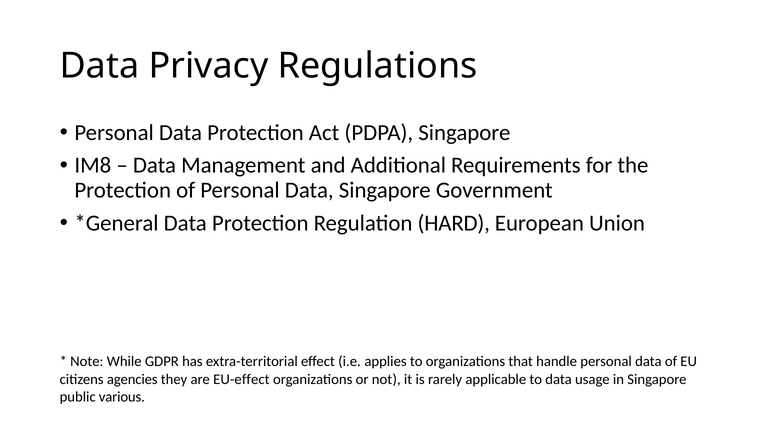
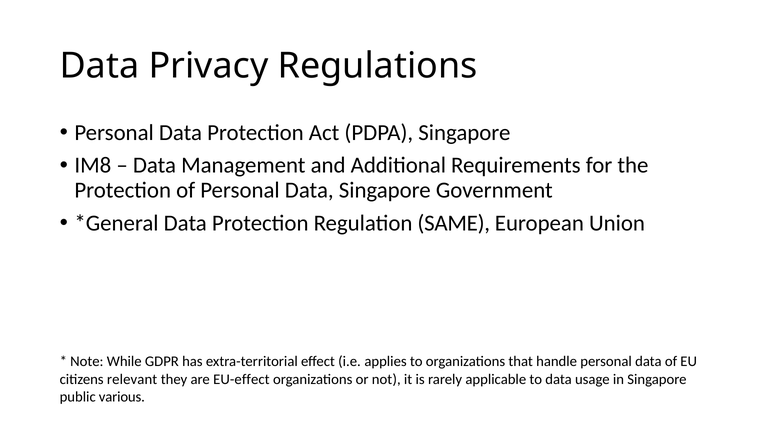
HARD: HARD -> SAME (454, 223)
agencies: agencies -> relevant (132, 379)
